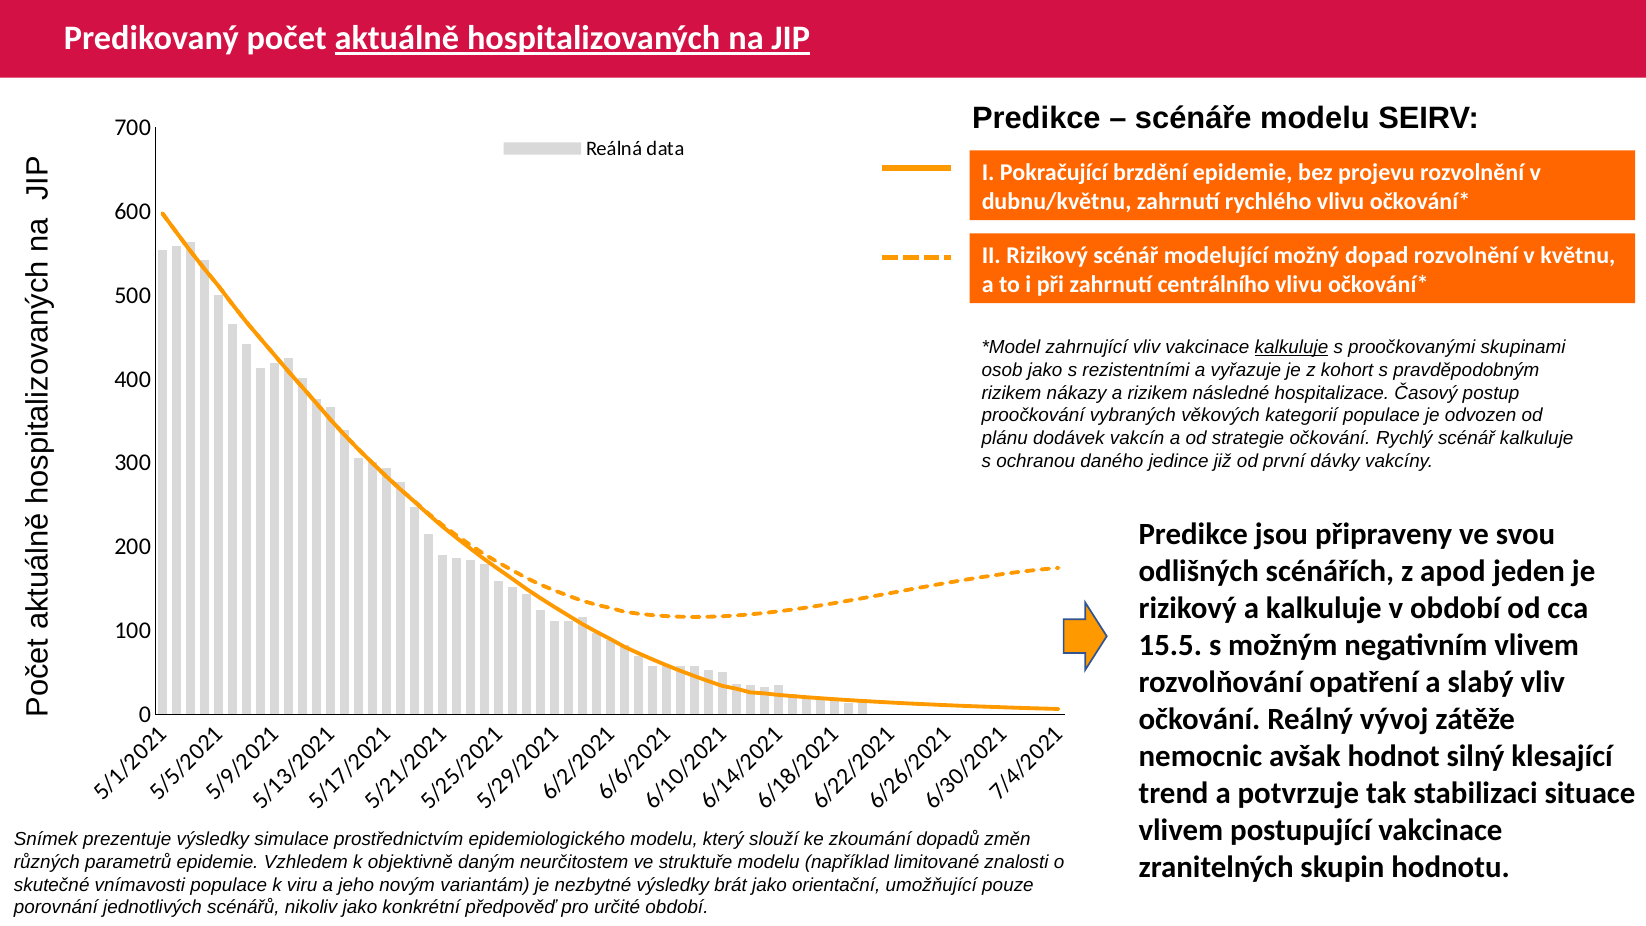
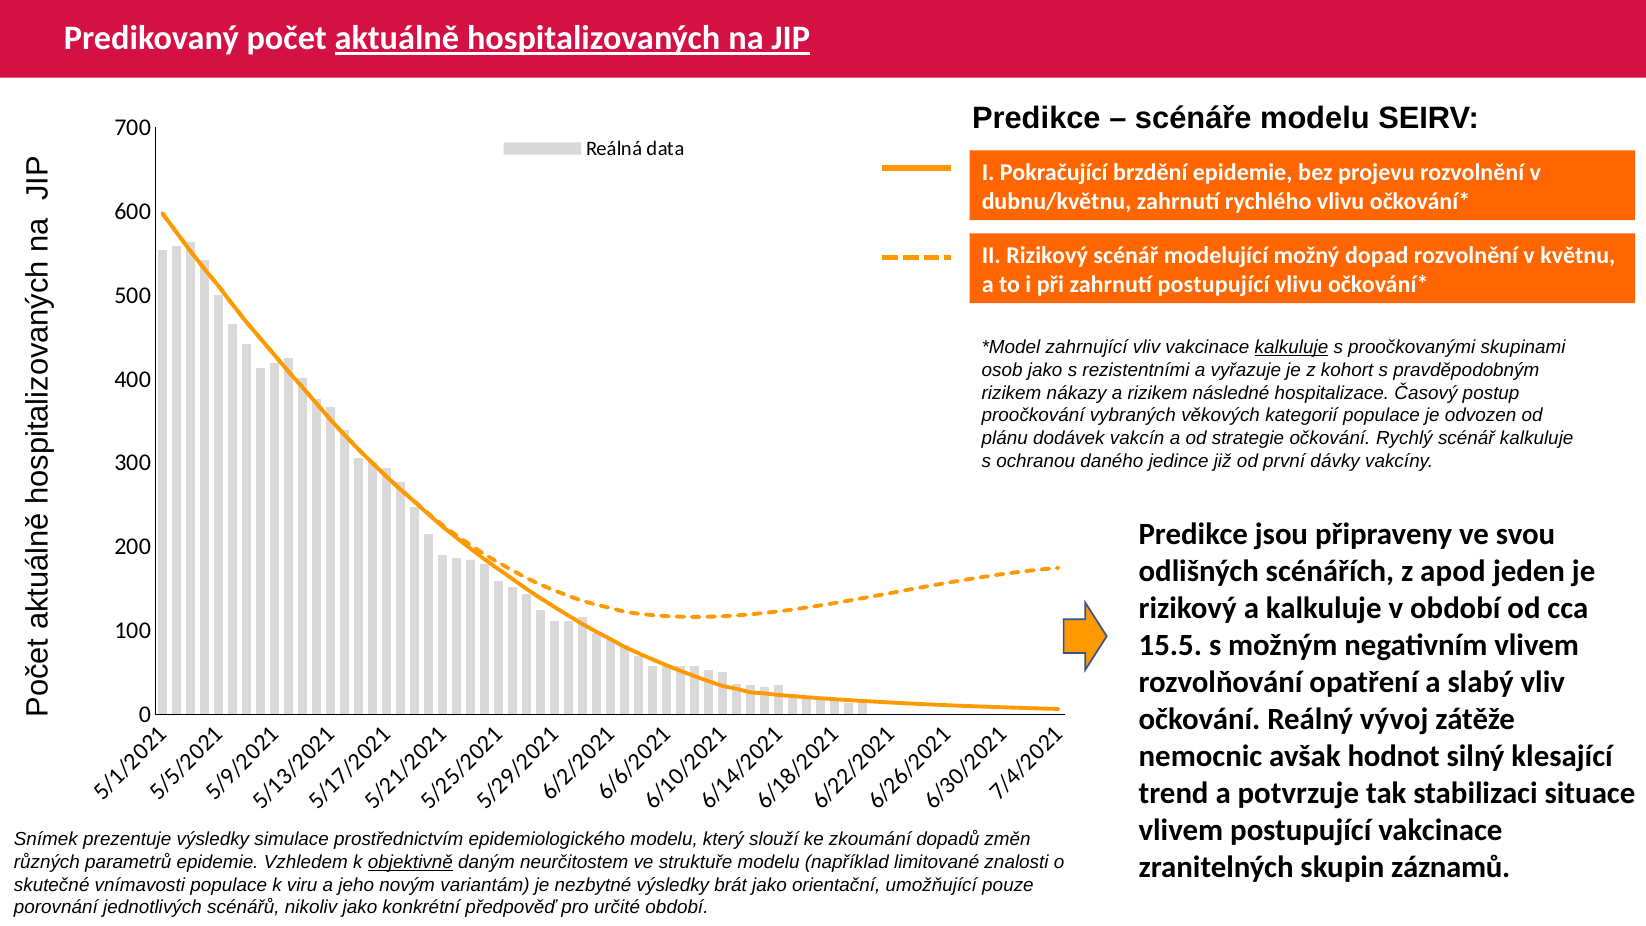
zahrnutí centrálního: centrálního -> postupující (1213, 284)
objektivně underline: none -> present (410, 862)
hodnotu: hodnotu -> záznamů (1451, 867)
